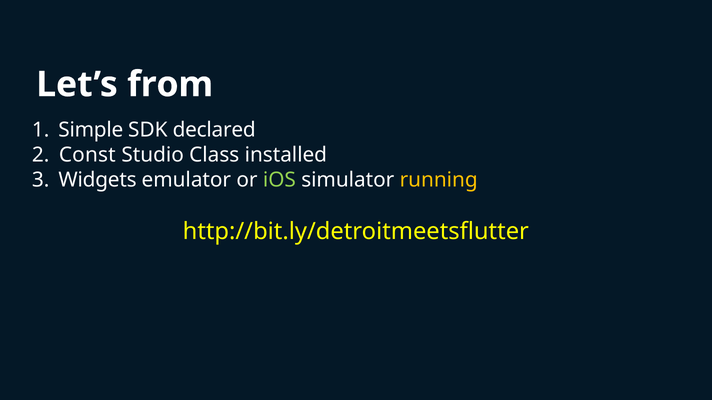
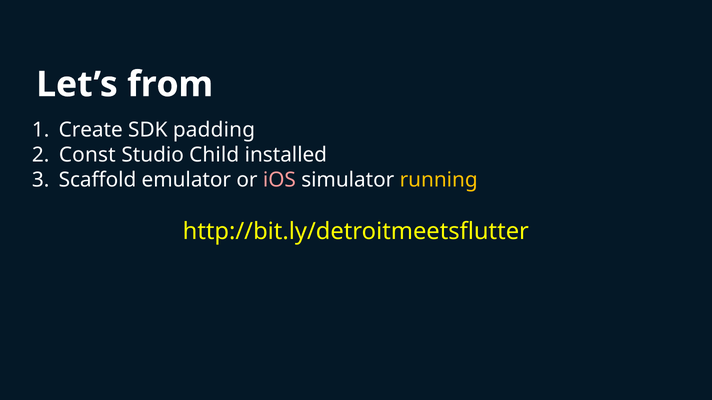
Simple: Simple -> Create (91, 130)
declared: declared -> padding (214, 130)
Class: Class -> Child (214, 155)
Widgets: Widgets -> Scaffold (97, 180)
iOS colour: light green -> pink (279, 180)
